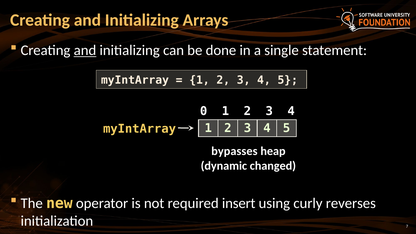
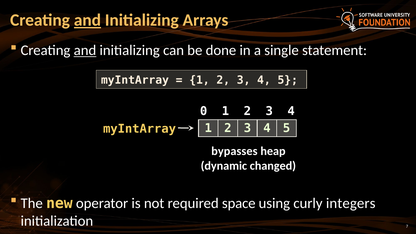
and underline: none -> present (87, 20)
insert: insert -> space (239, 203)
reverses: reverses -> integers (351, 203)
